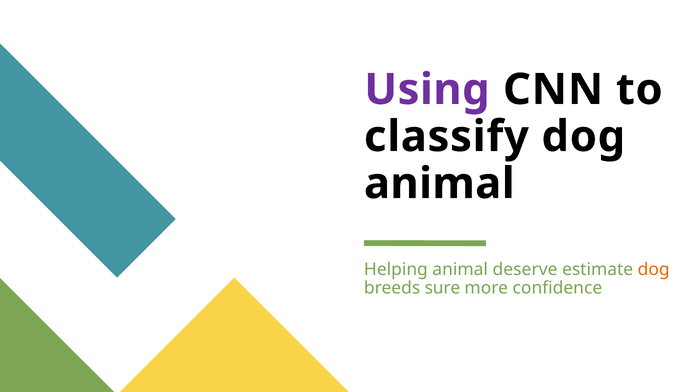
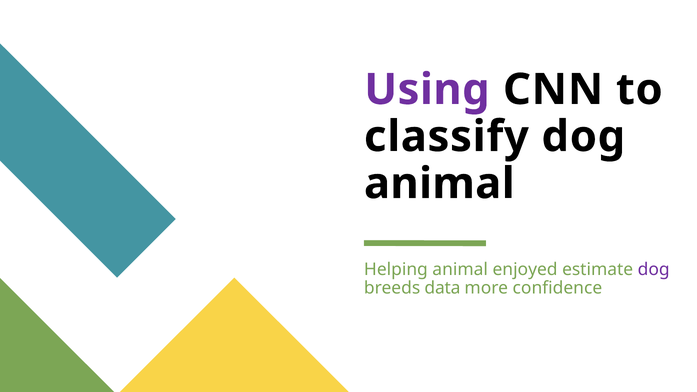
deserve: deserve -> enjoyed (525, 269)
dog colour: orange -> purple (654, 269)
sure: sure -> data (442, 288)
